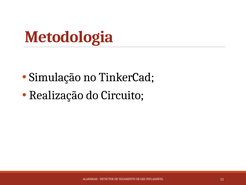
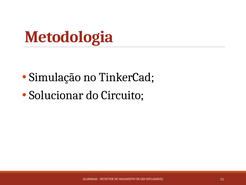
Realização: Realização -> Solucionar (56, 95)
